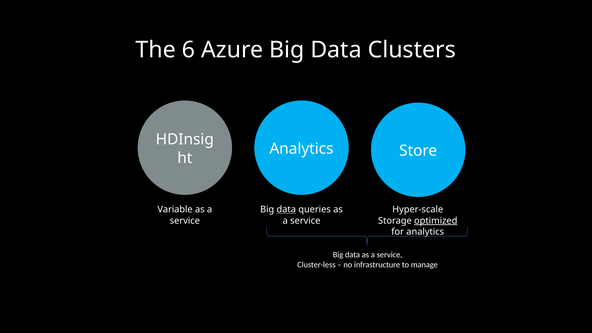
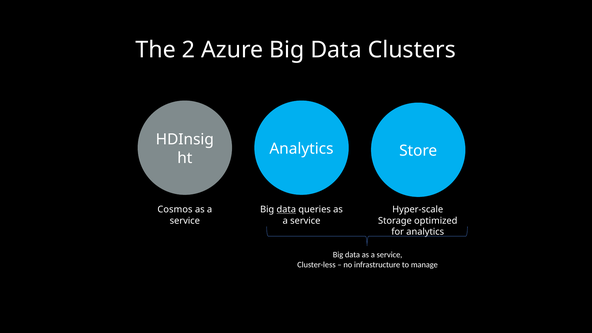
6: 6 -> 2 (188, 50)
Variable: Variable -> Cosmos (175, 210)
optimized underline: present -> none (436, 221)
